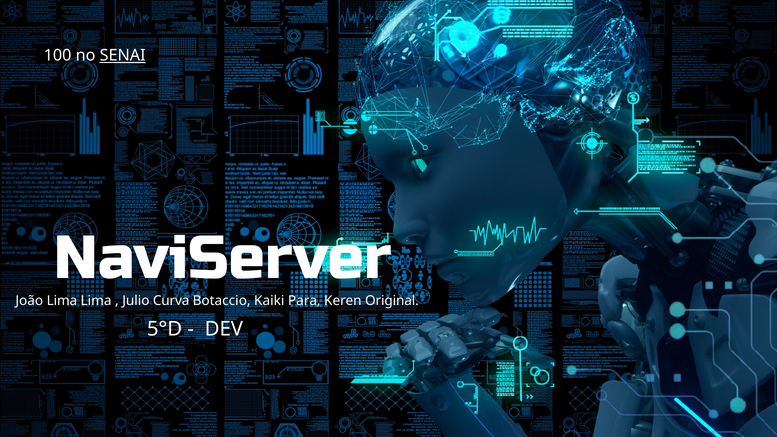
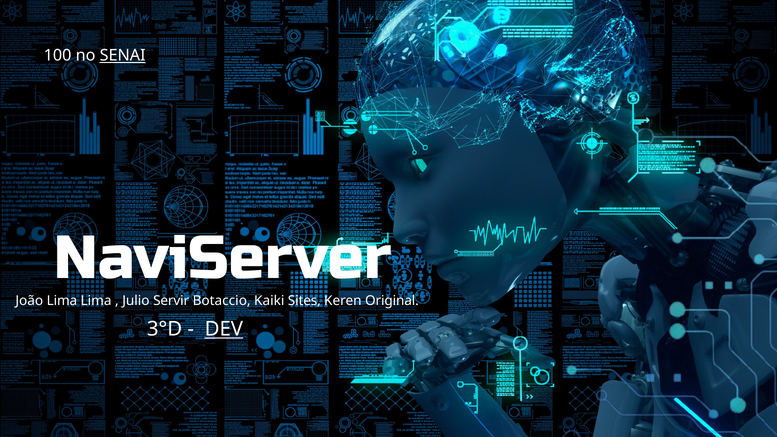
Curva: Curva -> Servir (171, 301)
Para: Para -> Sites (304, 301)
5°D: 5°D -> 3°D (165, 329)
DEV underline: none -> present (224, 329)
